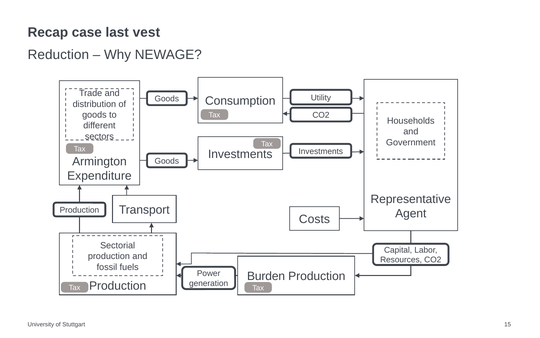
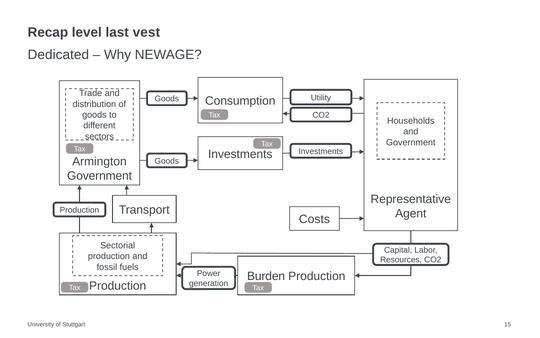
case: case -> level (87, 32)
Reduction: Reduction -> Dedicated (58, 55)
Expenditure: Expenditure -> Government (99, 176)
